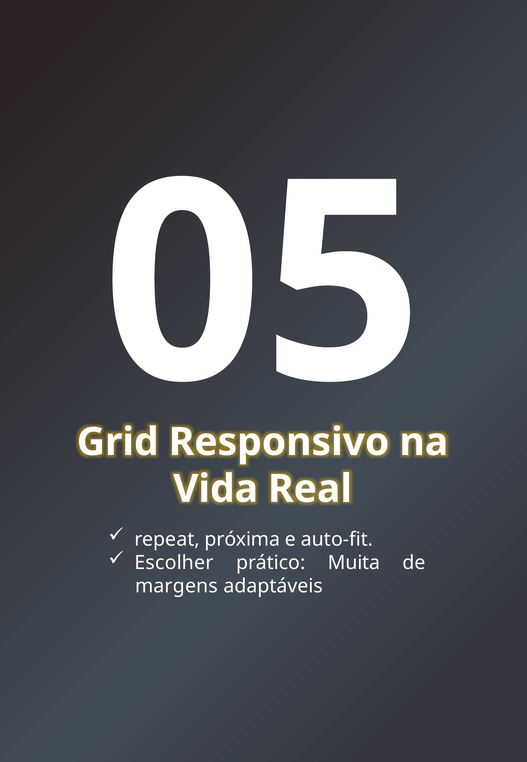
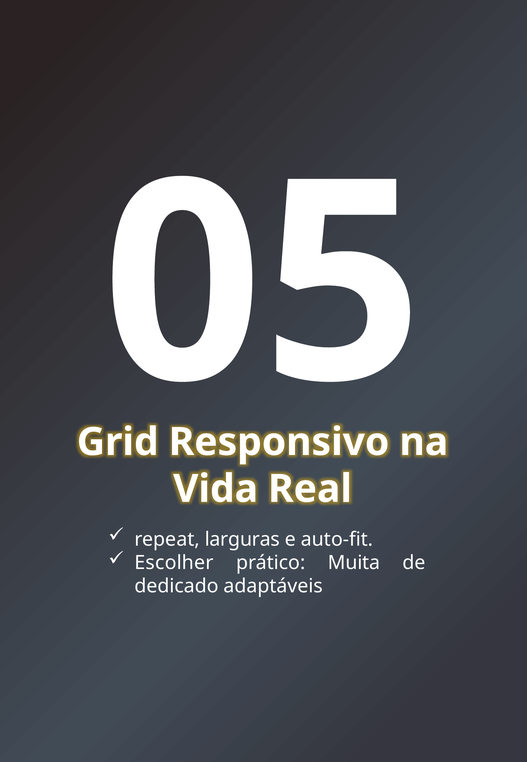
próxima: próxima -> larguras (242, 539)
margens: margens -> dedicado (177, 586)
